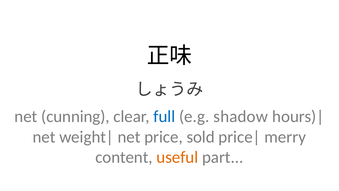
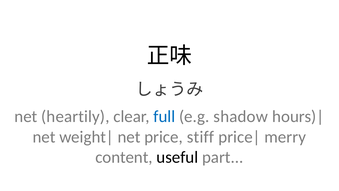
cunning: cunning -> heartily (75, 116)
sold: sold -> stiff (201, 137)
useful colour: orange -> black (177, 157)
